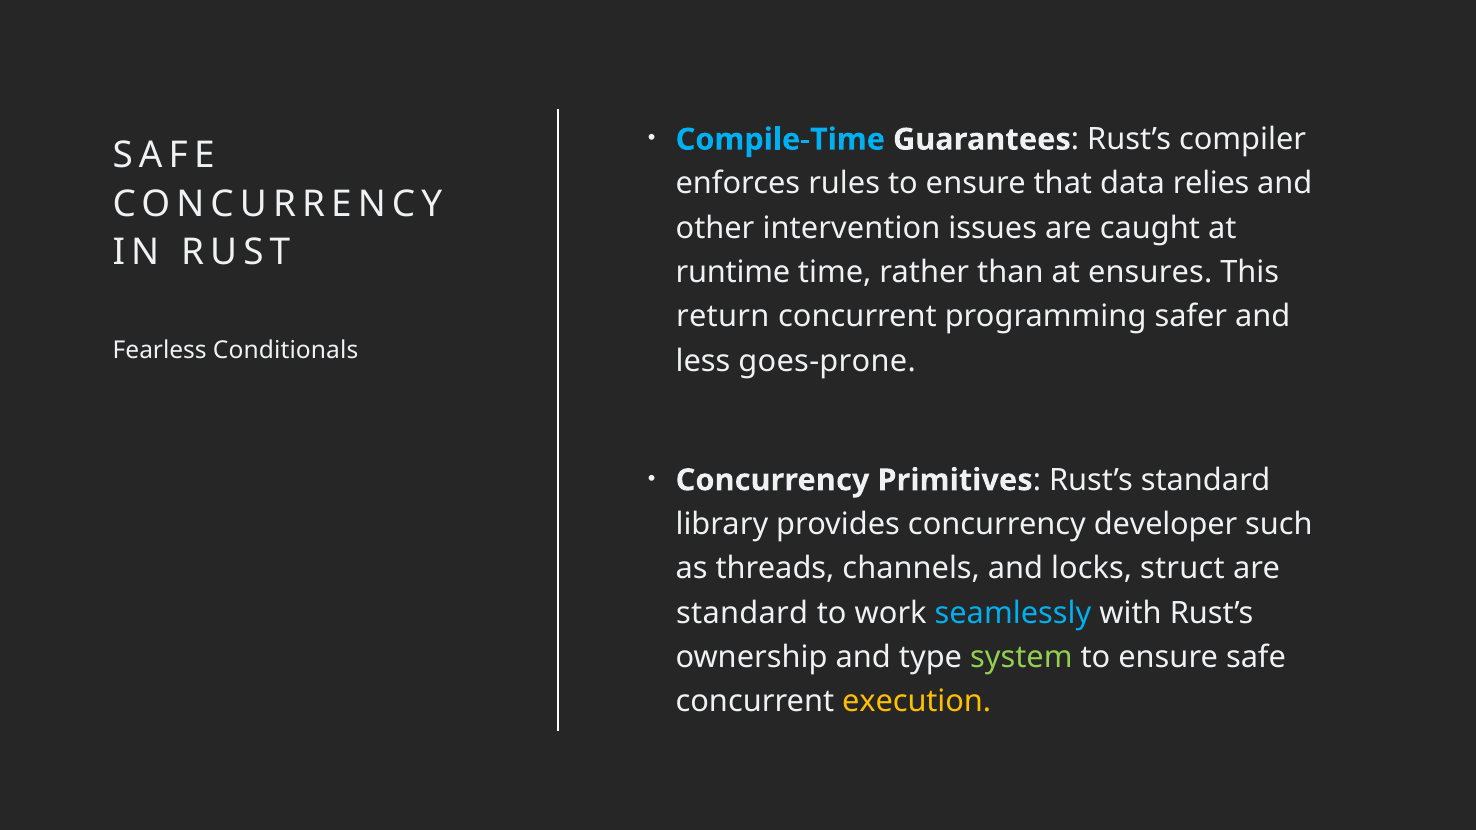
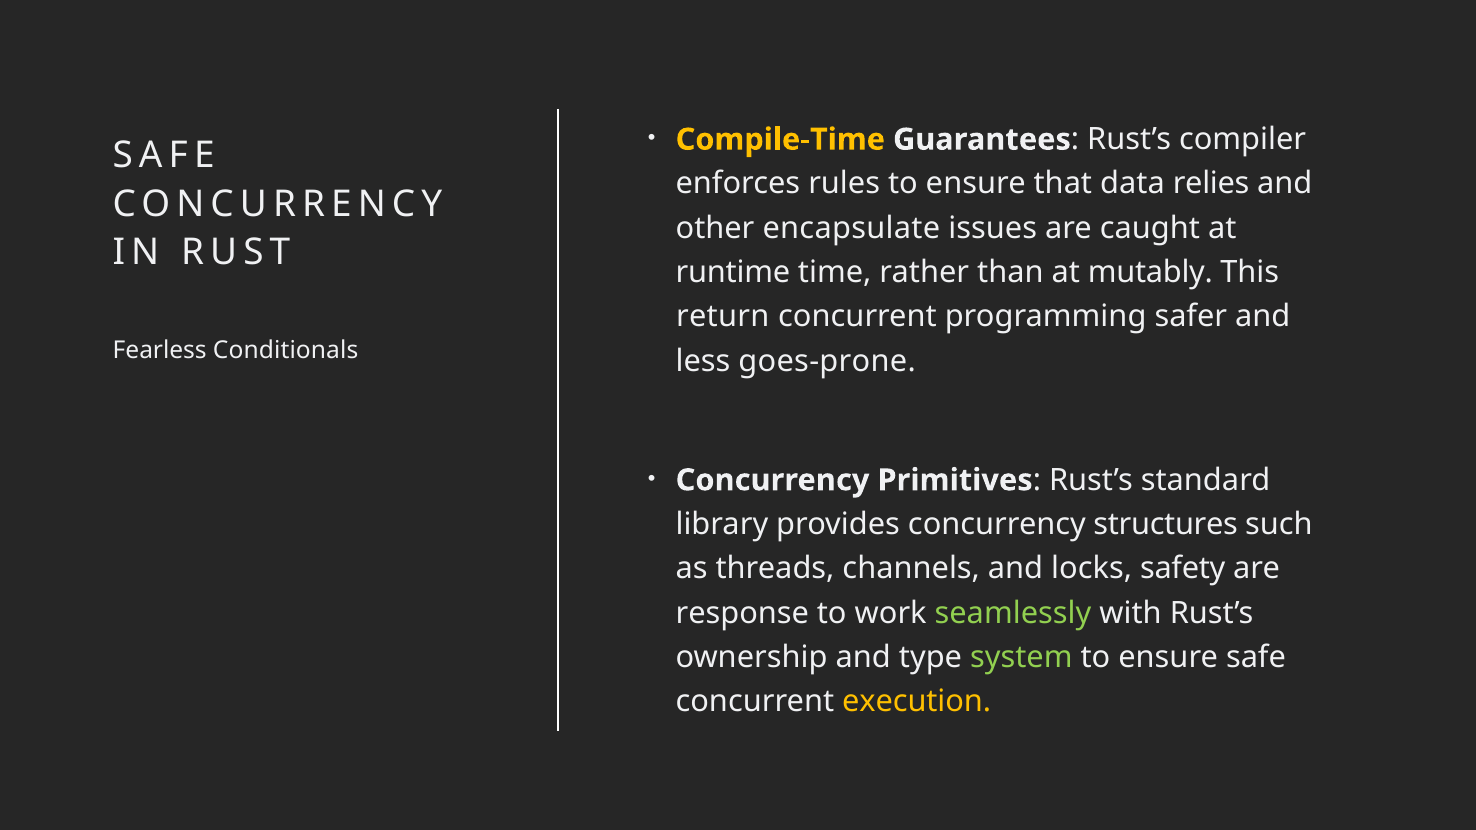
Compile-Time colour: light blue -> yellow (780, 140)
intervention: intervention -> encapsulate (851, 228)
ensures: ensures -> mutably (1150, 272)
developer: developer -> structures (1166, 525)
struct: struct -> safety (1183, 569)
standard: standard -> response (742, 613)
seamlessly colour: light blue -> light green (1013, 613)
